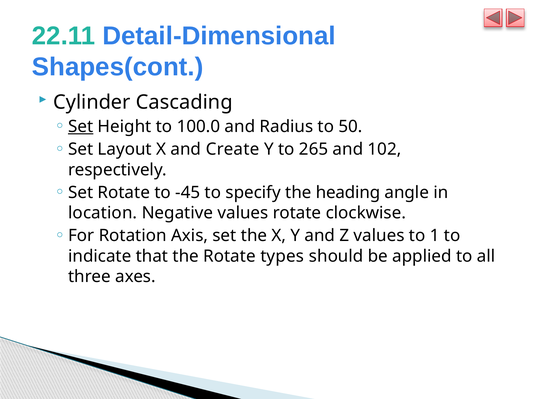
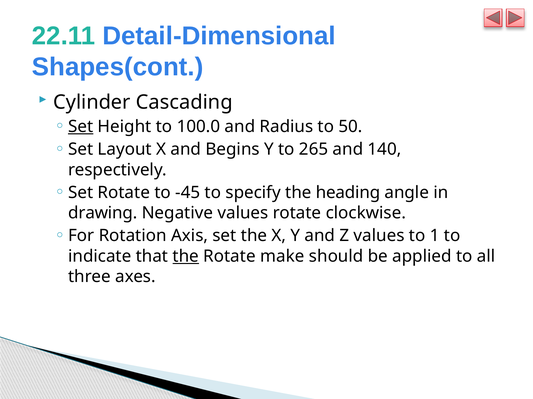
Create: Create -> Begins (233, 150)
102: 102 -> 140 (384, 150)
location: location -> drawing (103, 213)
the underline: none -> present (186, 257)
types: types -> make (282, 257)
